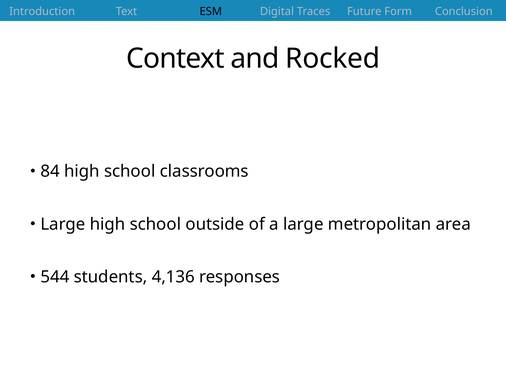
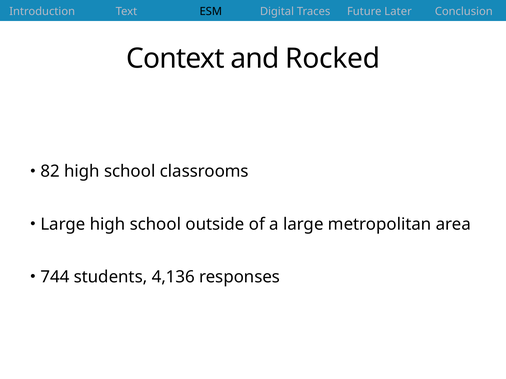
Form: Form -> Later (398, 11)
84: 84 -> 82 (50, 172)
544: 544 -> 744 (55, 277)
